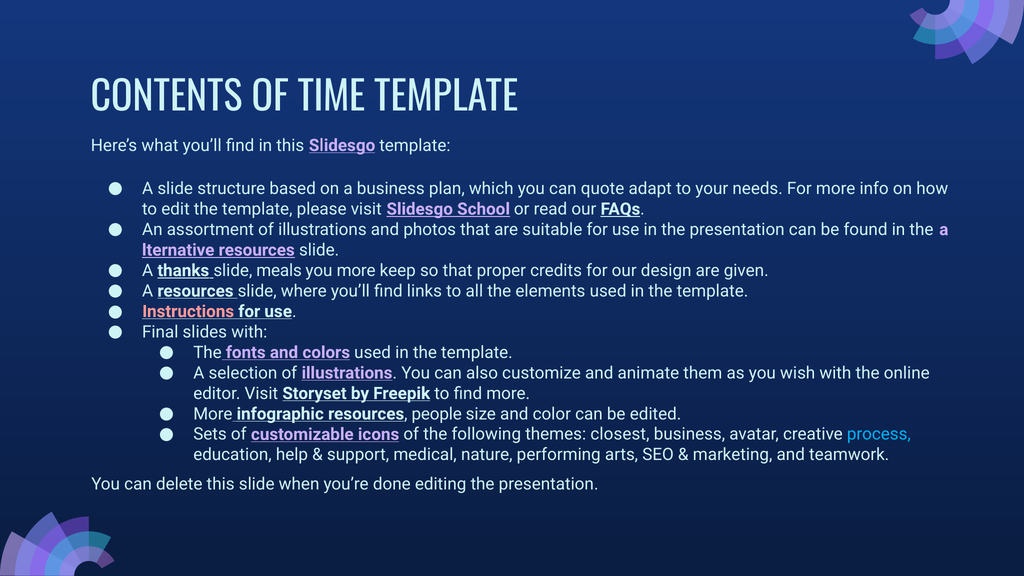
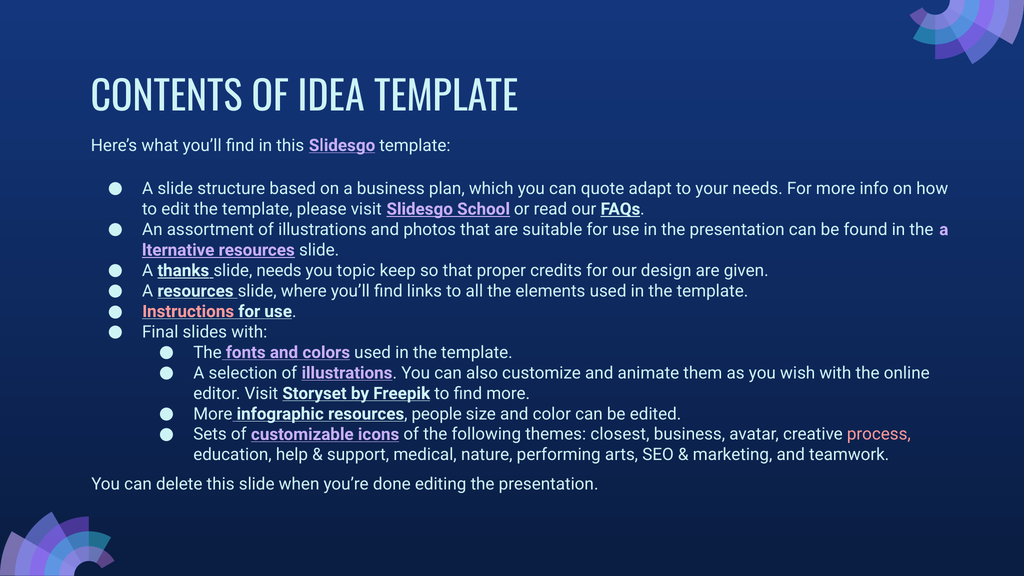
TIME: TIME -> IDEA (331, 97)
slide meals: meals -> needs (279, 271)
you more: more -> topic (356, 271)
process colour: light blue -> pink (879, 434)
